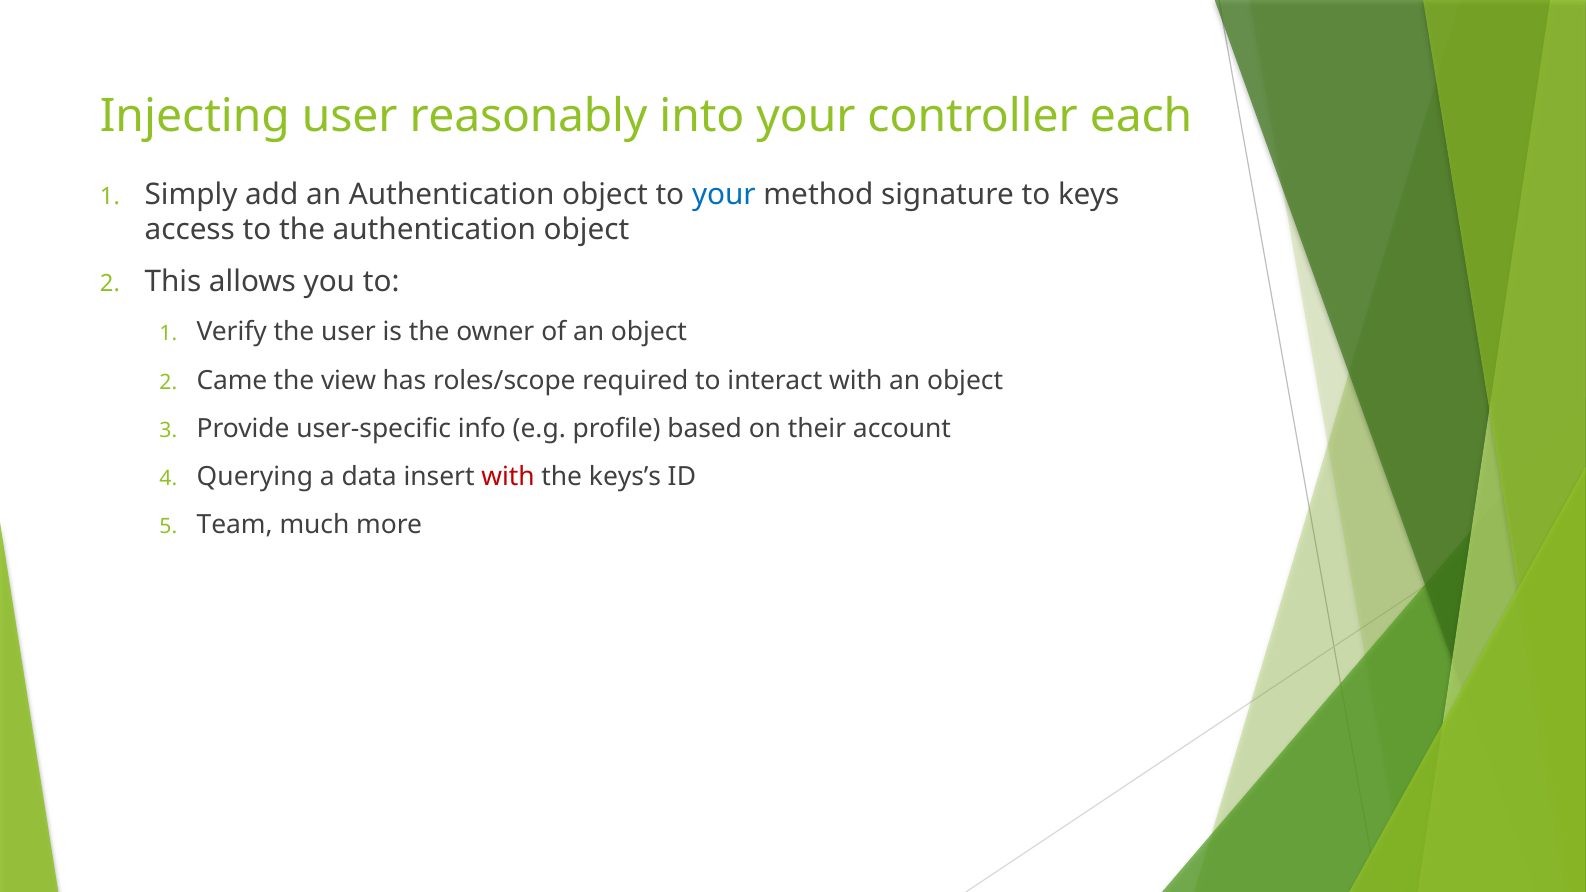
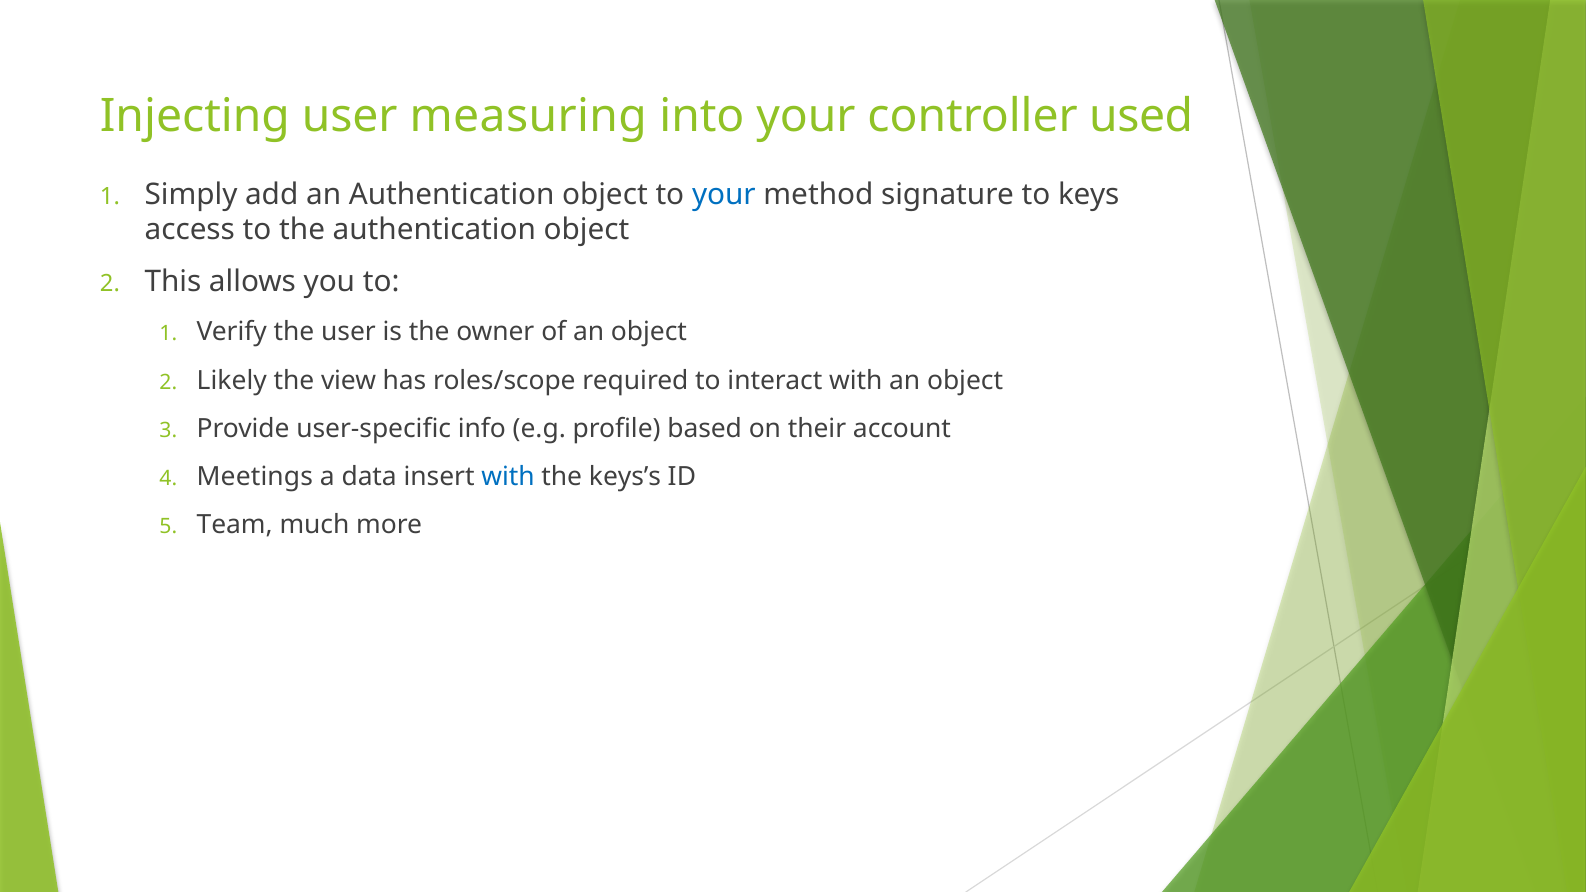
reasonably: reasonably -> measuring (528, 116)
each: each -> used (1141, 116)
Came: Came -> Likely (232, 380)
Querying: Querying -> Meetings (255, 477)
with colour: red -> blue (508, 477)
